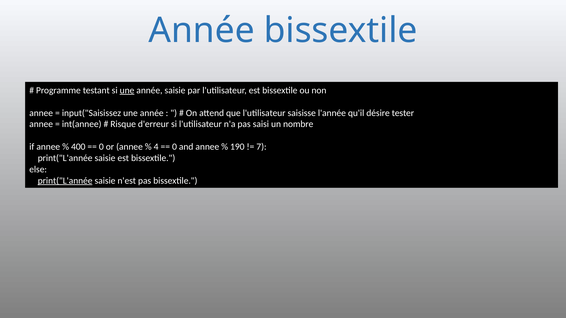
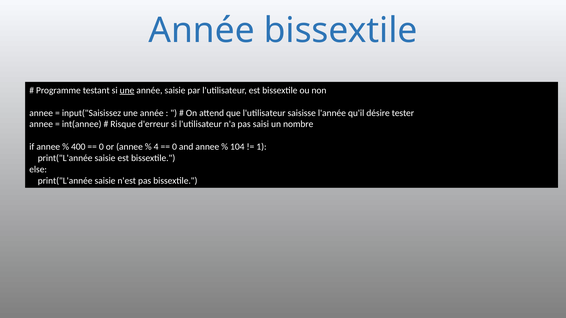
190: 190 -> 104 (237, 147)
7: 7 -> 1 (261, 147)
print("L'année underline: present -> none (65, 181)
